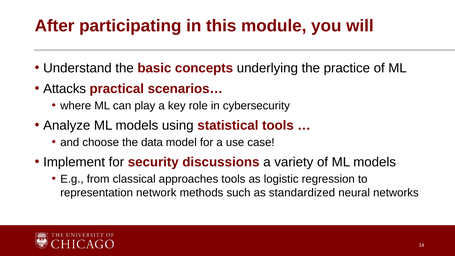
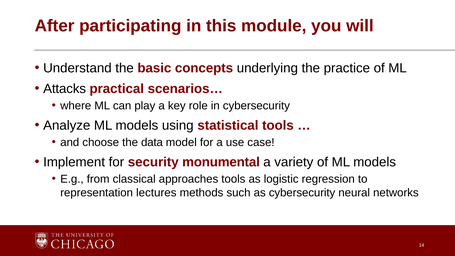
discussions: discussions -> monumental (221, 162)
network: network -> lectures (156, 193)
as standardized: standardized -> cybersecurity (302, 193)
